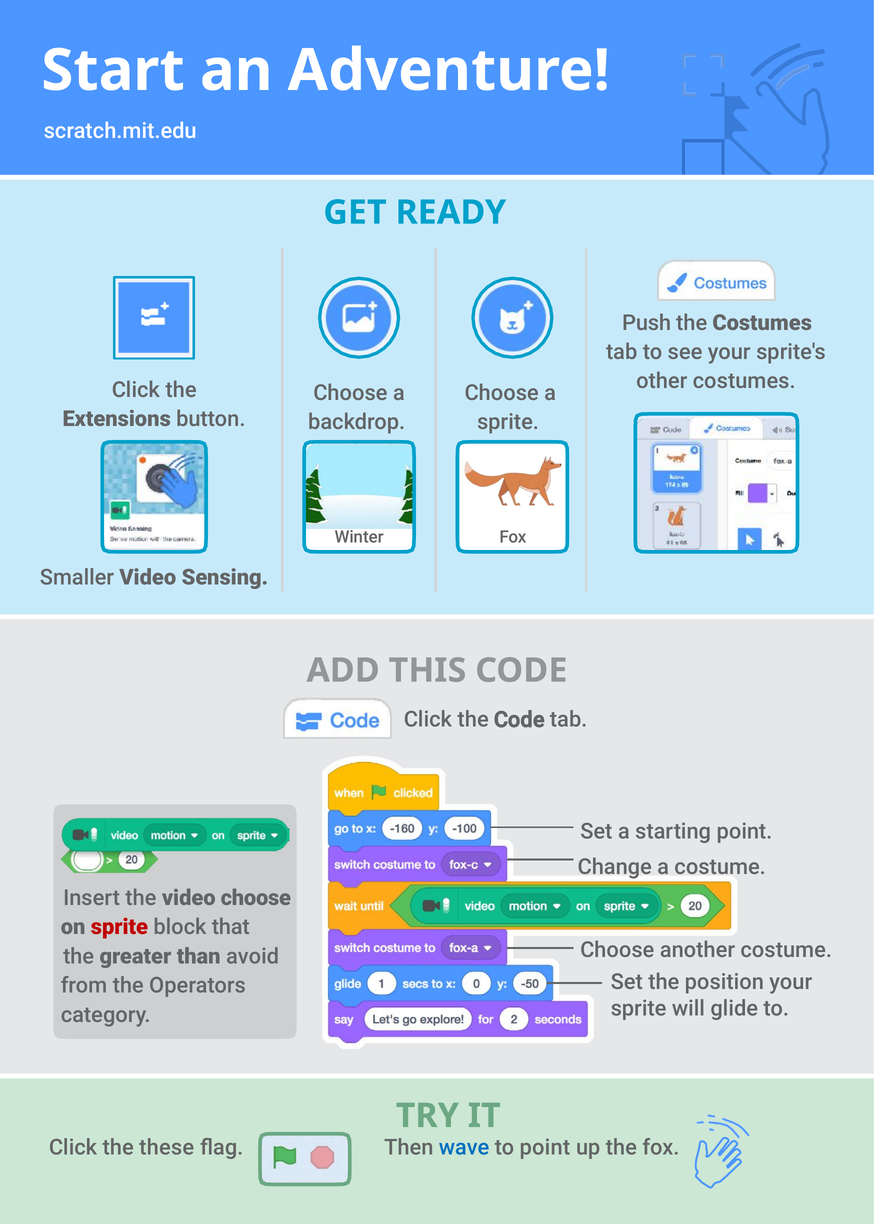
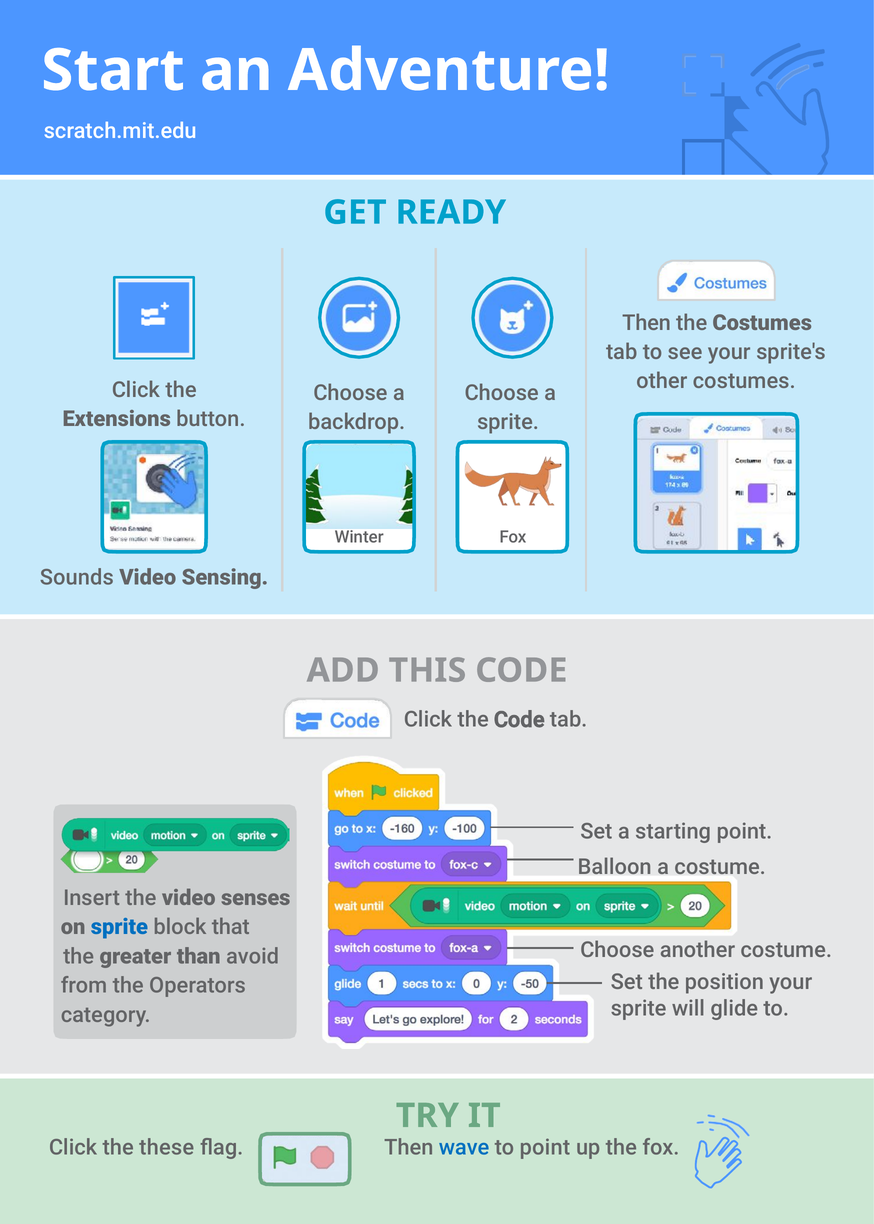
Push: Push -> Then (647, 323)
Smaller: Smaller -> Sounds (77, 577)
Change: Change -> Balloon (615, 867)
video choose: choose -> senses (256, 898)
sprite colour: red -> blue (119, 927)
